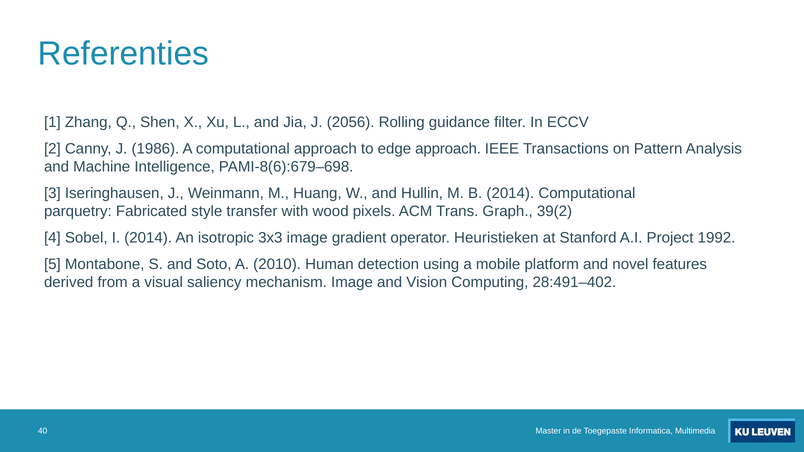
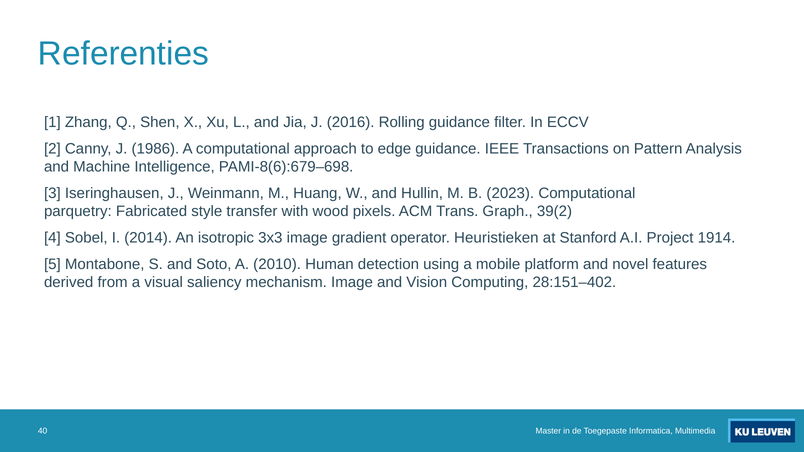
2056: 2056 -> 2016 (351, 122)
edge approach: approach -> guidance (448, 149)
B 2014: 2014 -> 2023 (510, 193)
1992: 1992 -> 1914 (717, 238)
28:491–402: 28:491–402 -> 28:151–402 (574, 282)
